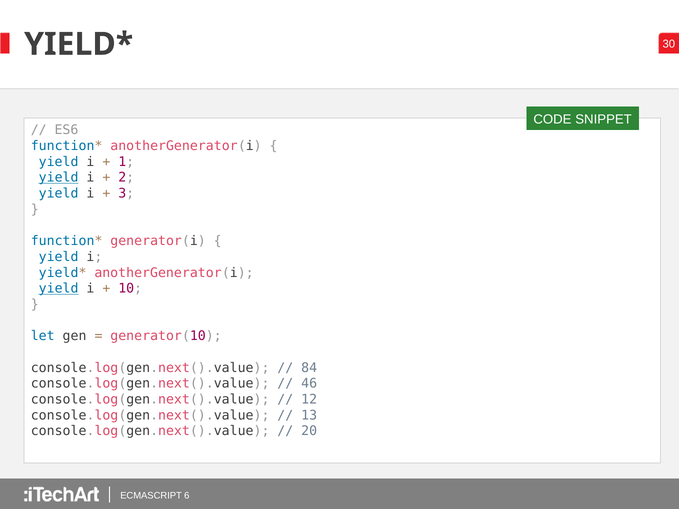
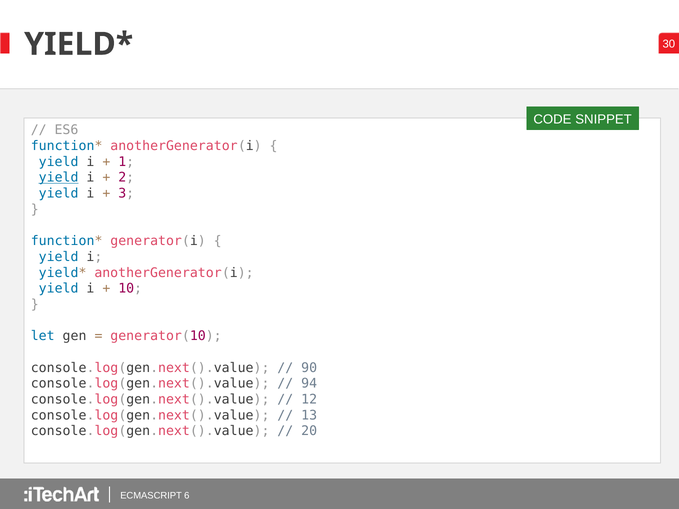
yield underline: present -> none (59, 289)
84: 84 -> 90 (309, 368)
46: 46 -> 94 (309, 384)
